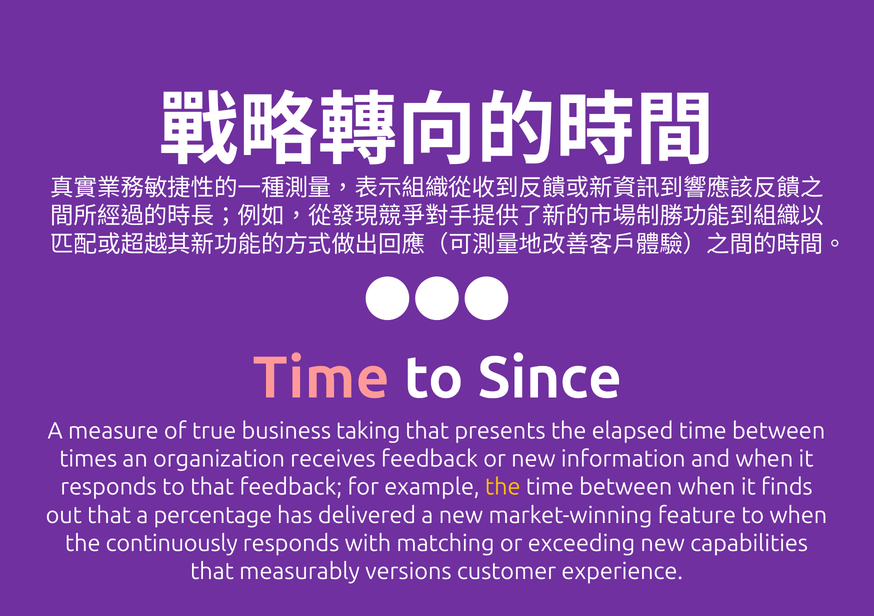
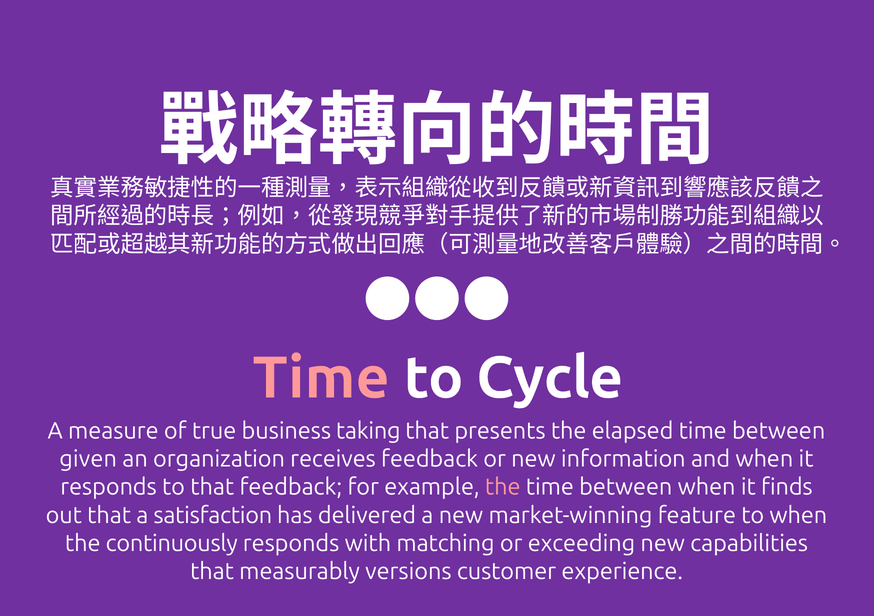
Since: Since -> Cycle (550, 378)
times: times -> given (88, 459)
the colour: yellow -> pink (503, 487)
percentage: percentage -> satisfaction (213, 515)
